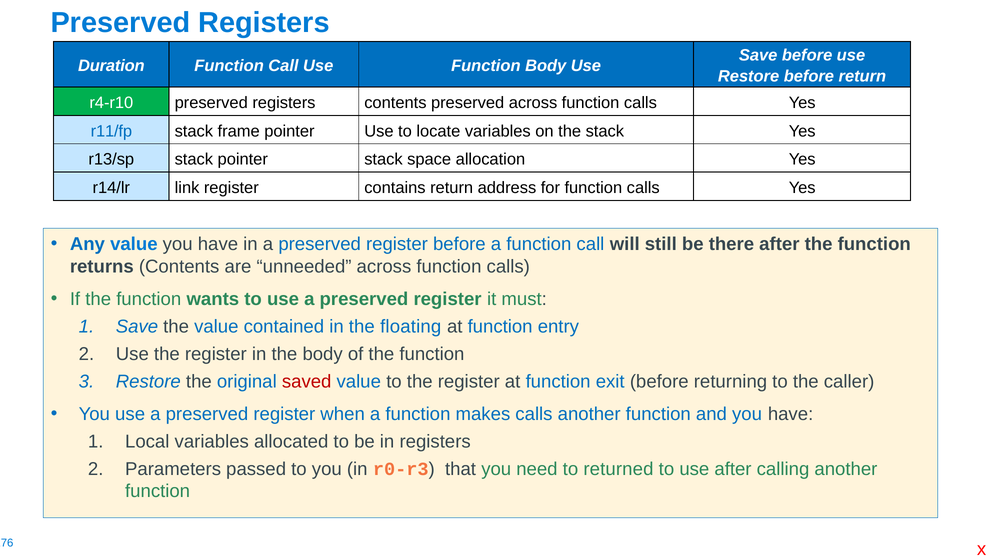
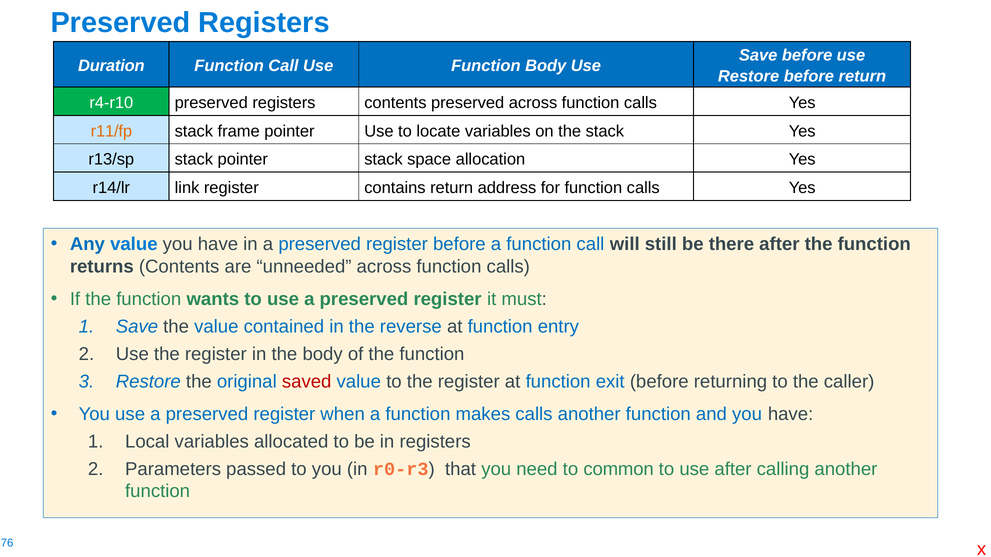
r11/fp colour: blue -> orange (111, 131)
floating: floating -> reverse (411, 327)
returned: returned -> common (619, 469)
